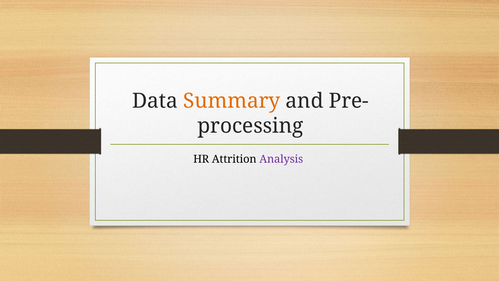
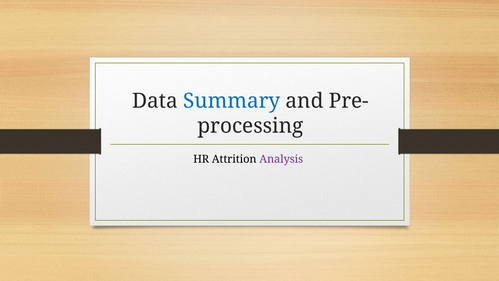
Summary colour: orange -> blue (232, 101)
